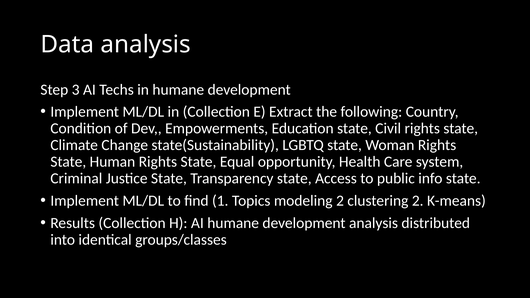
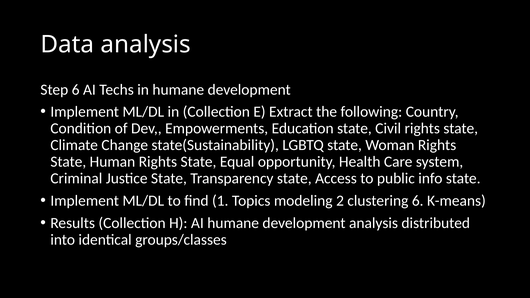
Step 3: 3 -> 6 (76, 90)
clustering 2: 2 -> 6 (418, 201)
